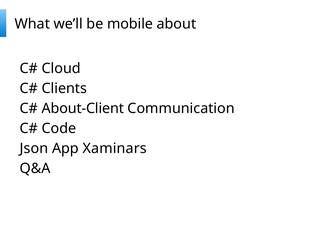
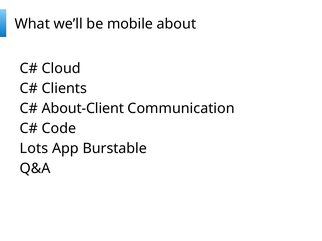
Json: Json -> Lots (34, 149)
Xaminars: Xaminars -> Burstable (115, 149)
